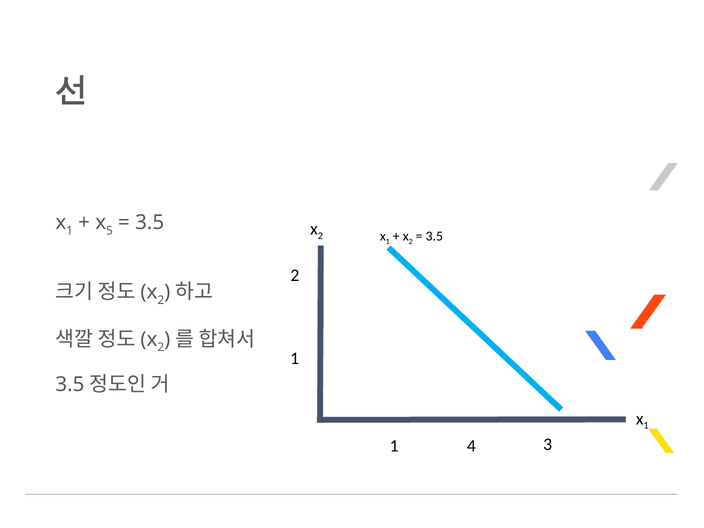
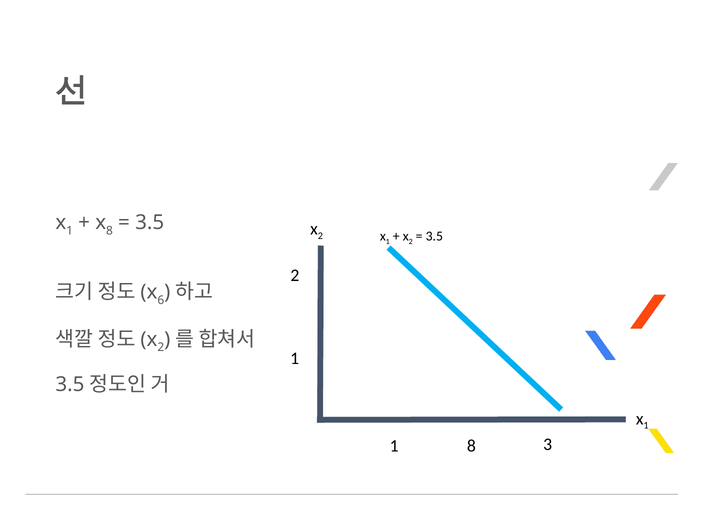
5: 5 -> 8 (109, 231)
2: 2 -> 6 (161, 300)
1 4: 4 -> 8 (471, 446)
